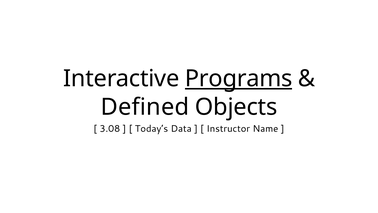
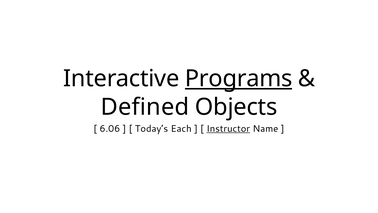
3.08: 3.08 -> 6.06 (110, 128)
Data: Data -> Each (181, 128)
Instructor underline: none -> present (228, 128)
